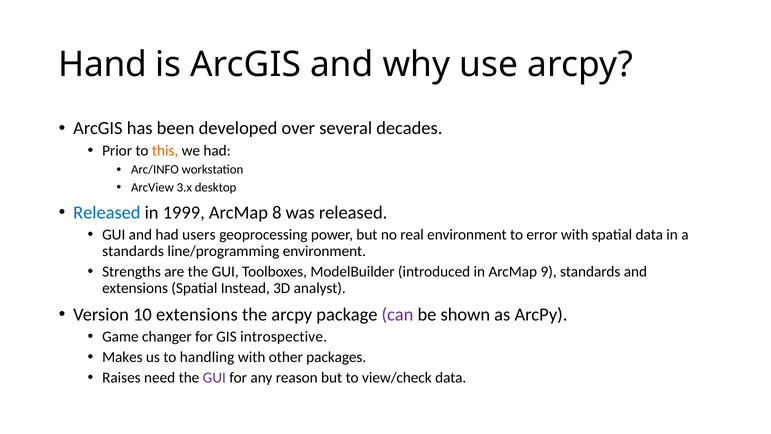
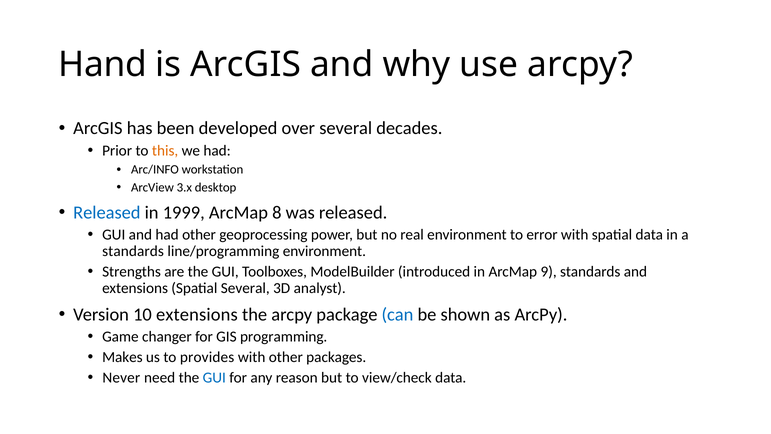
had users: users -> other (199, 235)
Spatial Instead: Instead -> Several (245, 288)
can colour: purple -> blue (397, 314)
introspective: introspective -> programming (284, 337)
handling: handling -> provides (207, 357)
Raises: Raises -> Never (121, 378)
GUI colour: purple -> blue (214, 378)
